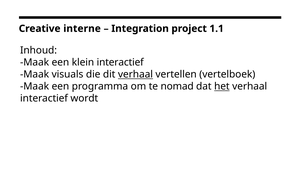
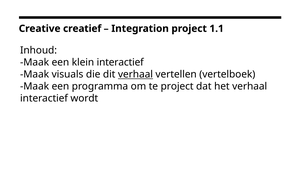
interne: interne -> creatief (82, 29)
te nomad: nomad -> project (177, 87)
het underline: present -> none (222, 87)
